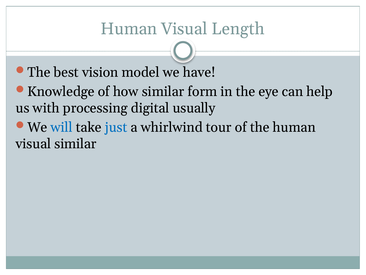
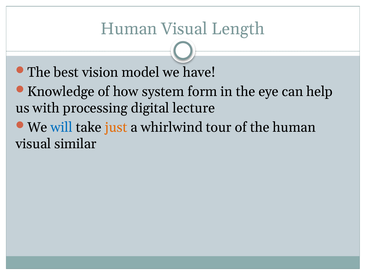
how similar: similar -> system (163, 91)
usually: usually -> lecture (194, 108)
just colour: blue -> orange (116, 127)
